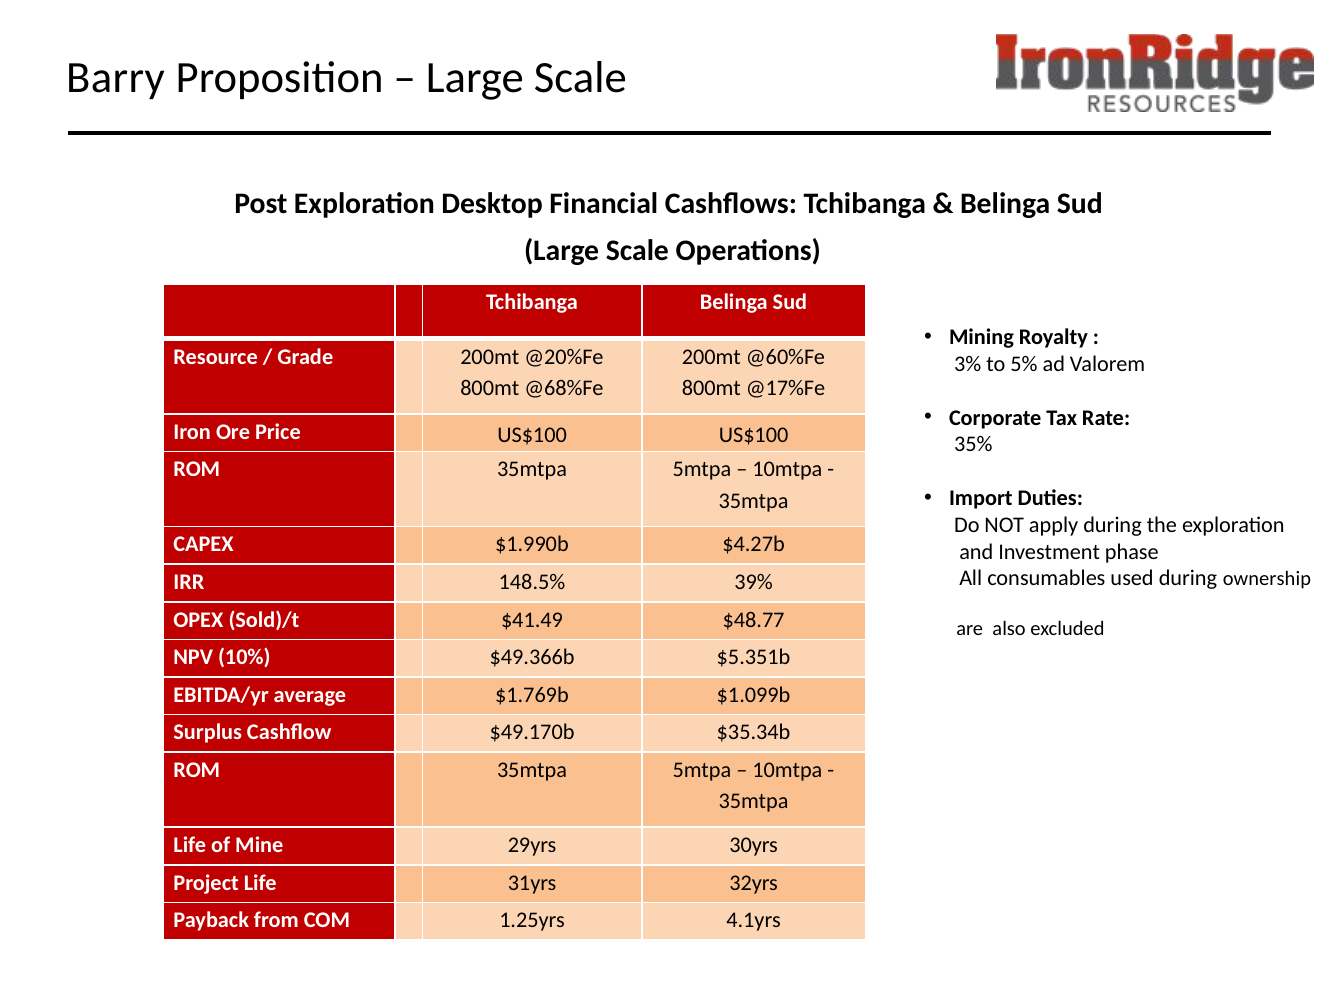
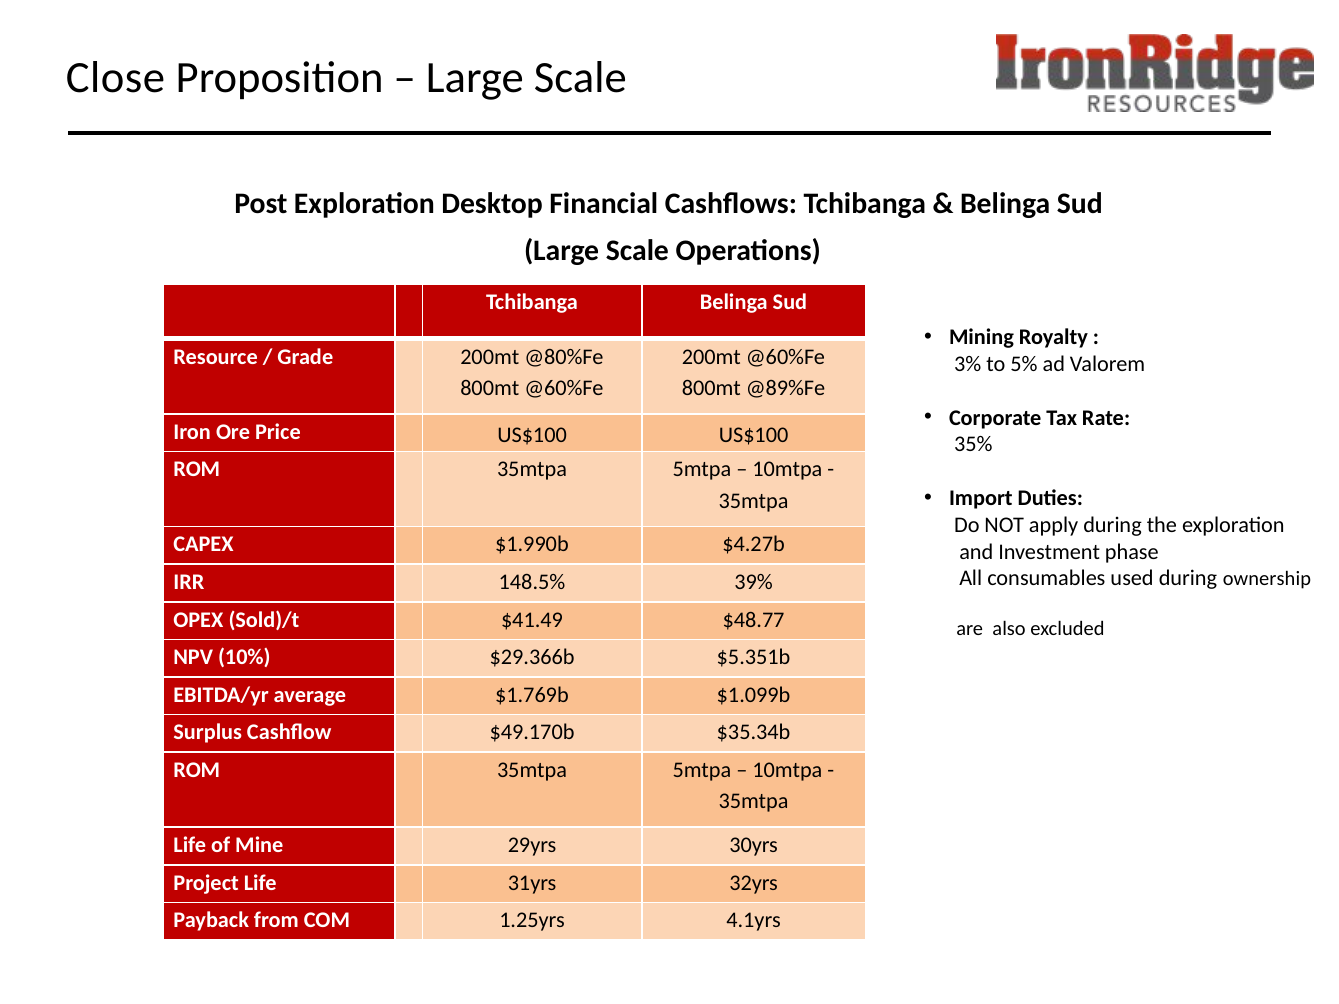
Barry: Barry -> Close (115, 77)
@20%Fe: @20%Fe -> @80%Fe (564, 357)
800mt @68%Fe: @68%Fe -> @60%Fe (564, 388)
@17%Fe: @17%Fe -> @89%Fe (785, 388)
$49.366b: $49.366b -> $29.366b (532, 657)
